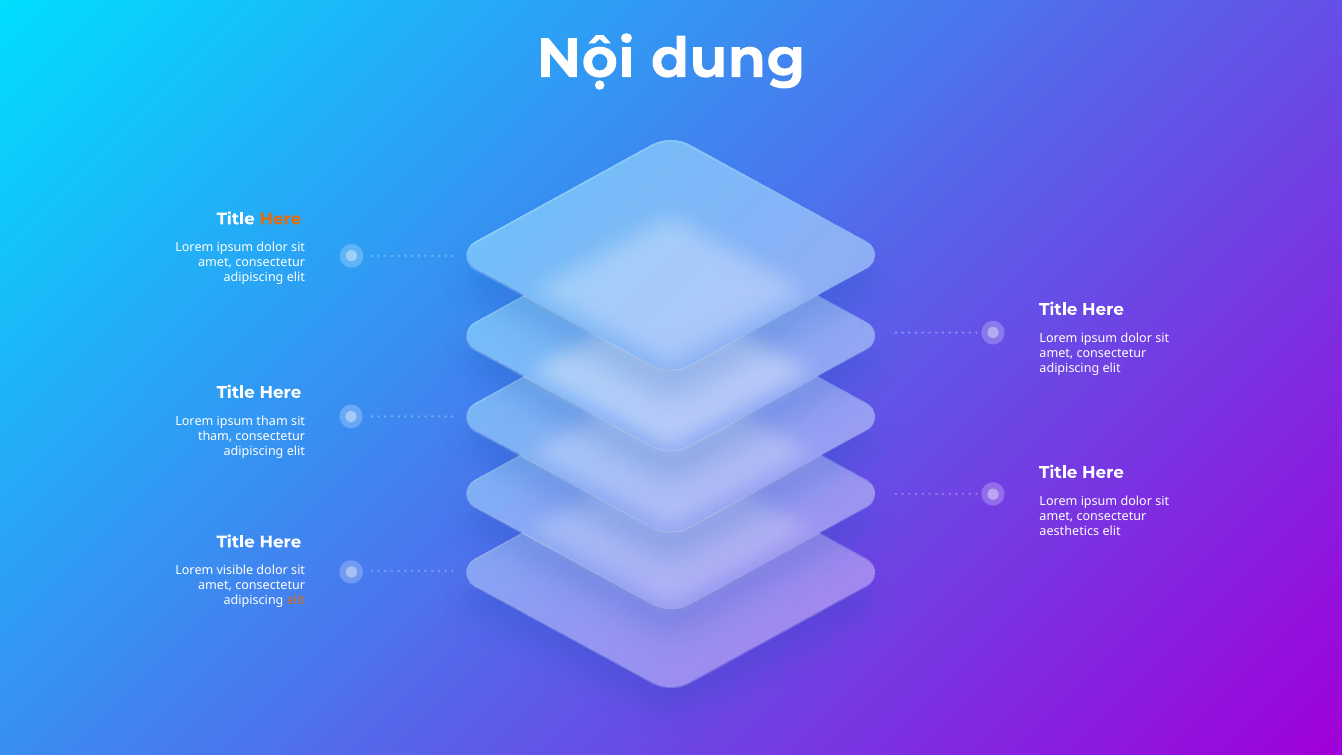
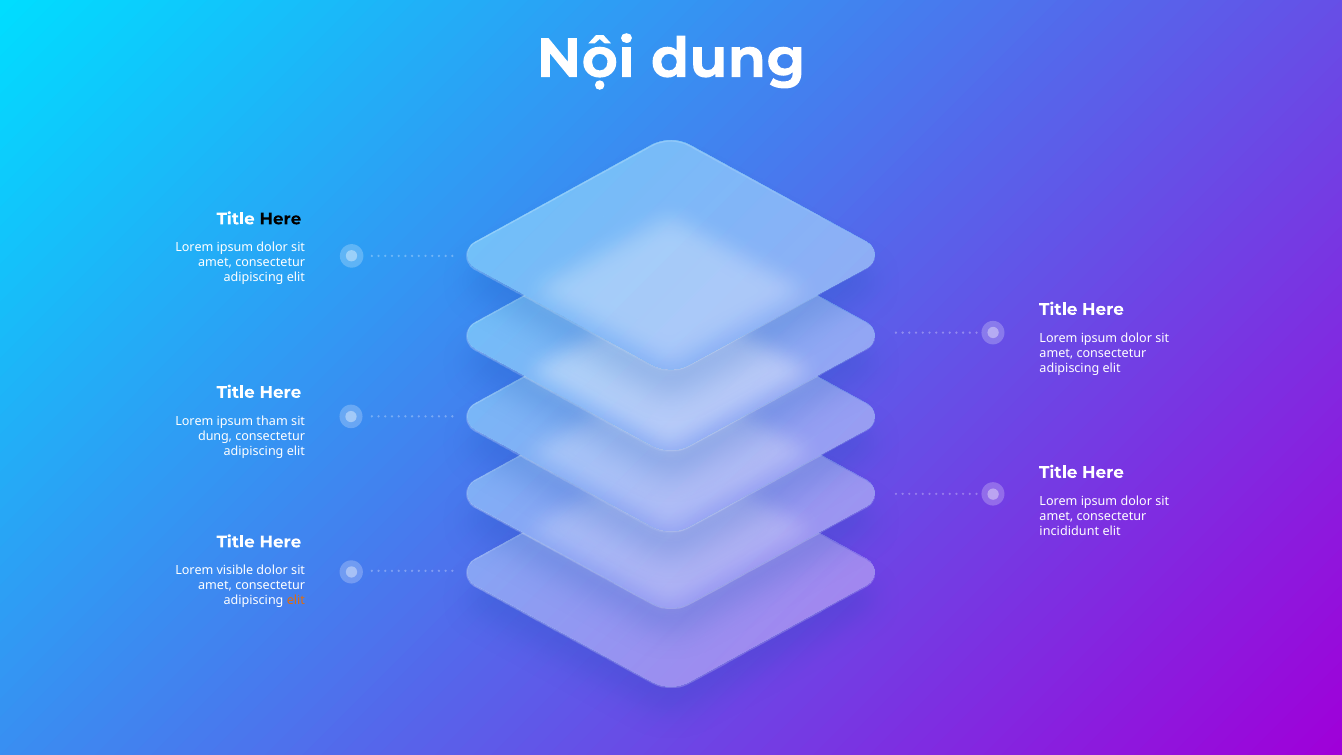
Here colour: orange -> black (280, 219)
tham: tham -> dung (215, 436)
aesthetics: aesthetics -> incididunt (1069, 531)
